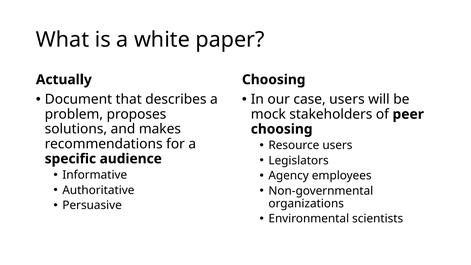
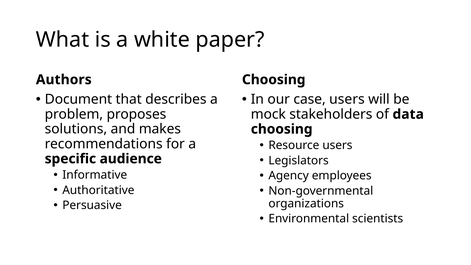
Actually: Actually -> Authors (64, 80)
peer: peer -> data (408, 114)
